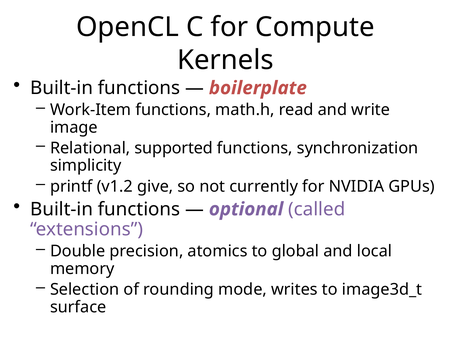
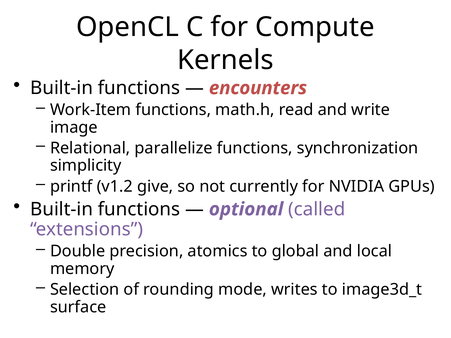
boilerplate: boilerplate -> encounters (258, 88)
supported: supported -> parallelize (174, 148)
